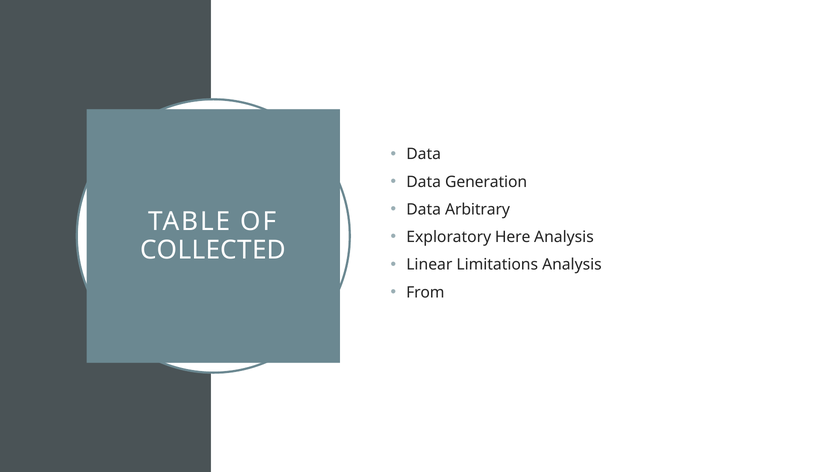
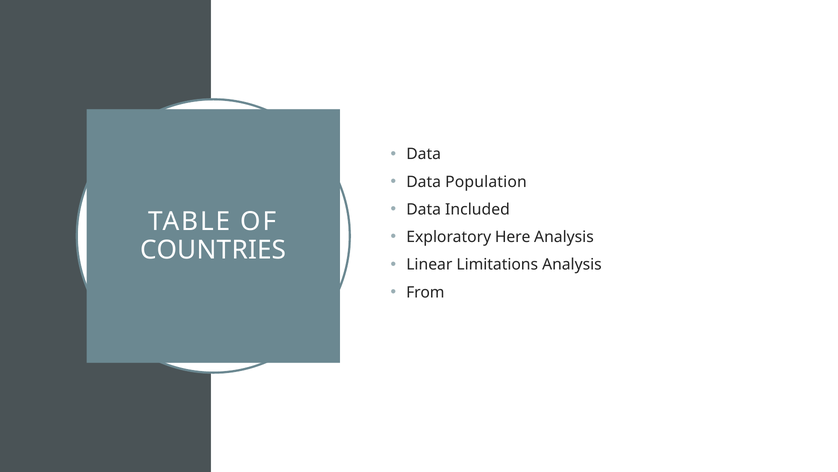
Generation: Generation -> Population (486, 182)
Arbitrary: Arbitrary -> Included (477, 209)
COLLECTED: COLLECTED -> COUNTRIES (213, 250)
